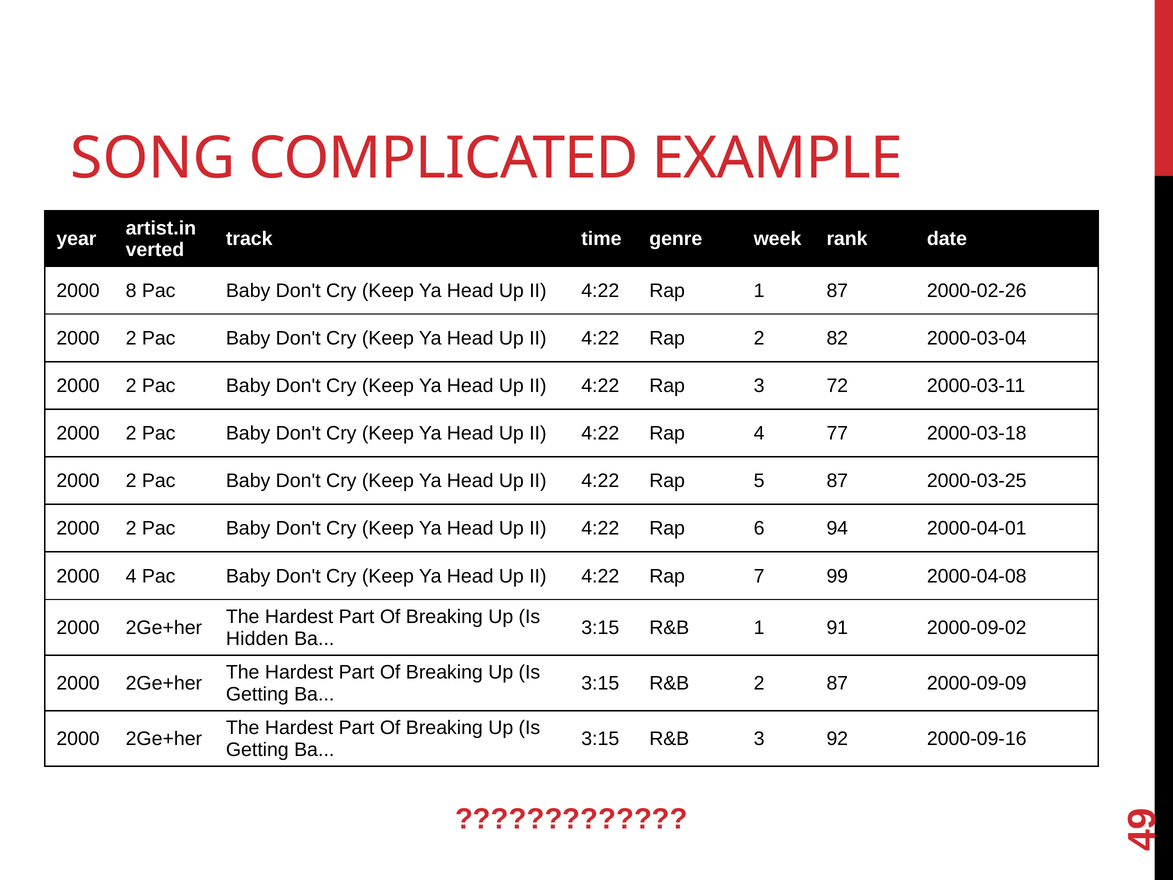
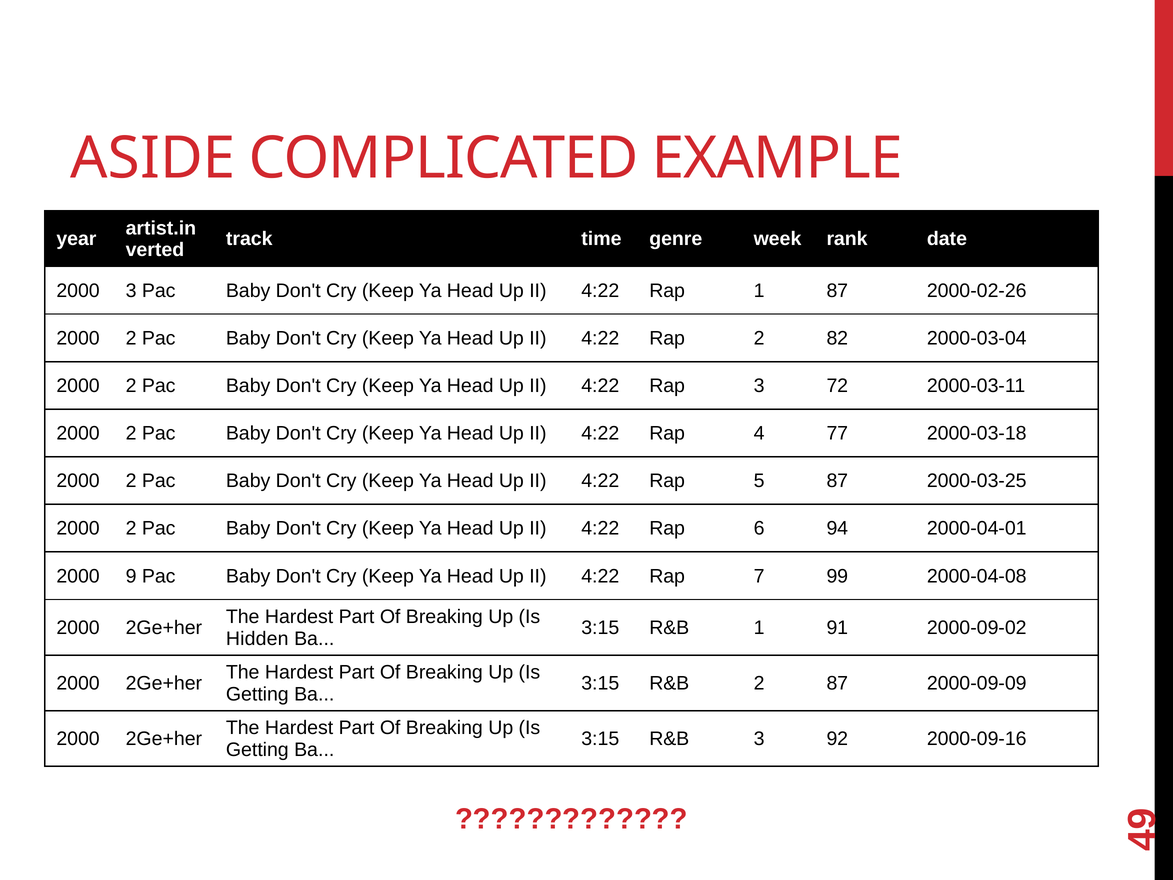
SONG: SONG -> ASIDE (153, 159)
2000 8: 8 -> 3 (131, 291)
2000 4: 4 -> 9 (131, 576)
